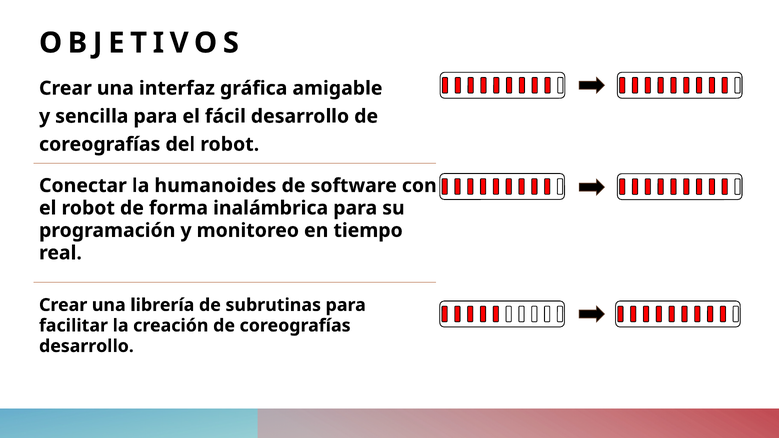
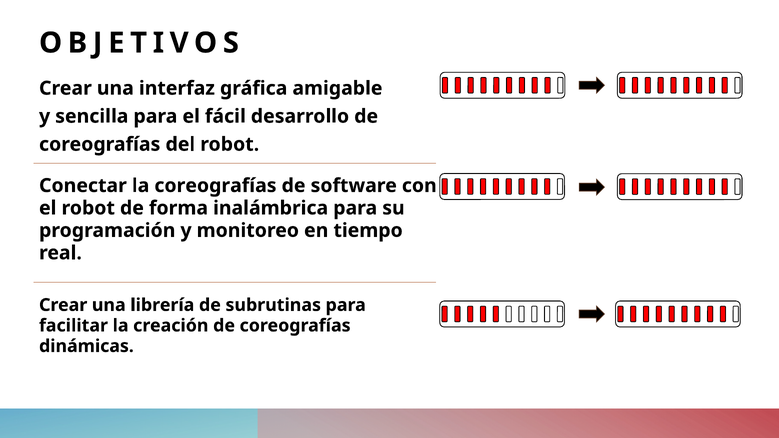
la humanoides: humanoides -> coreografías (215, 186)
desarrollo: desarrollo -> dinámicas (86, 346)
